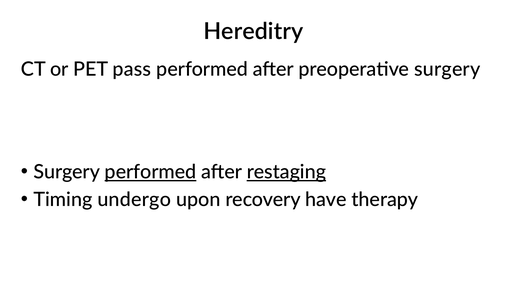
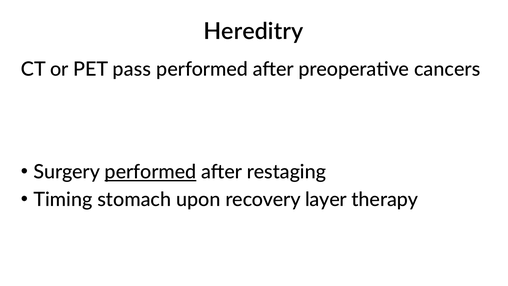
preoperative surgery: surgery -> cancers (447, 69)
restaging underline: present -> none (286, 172)
undergo: undergo -> stomach (134, 200)
have: have -> layer (326, 200)
